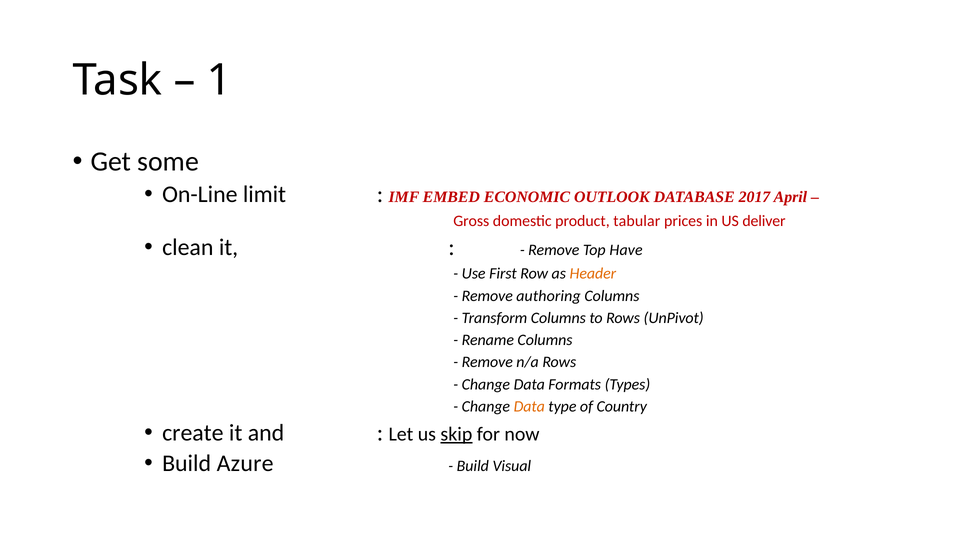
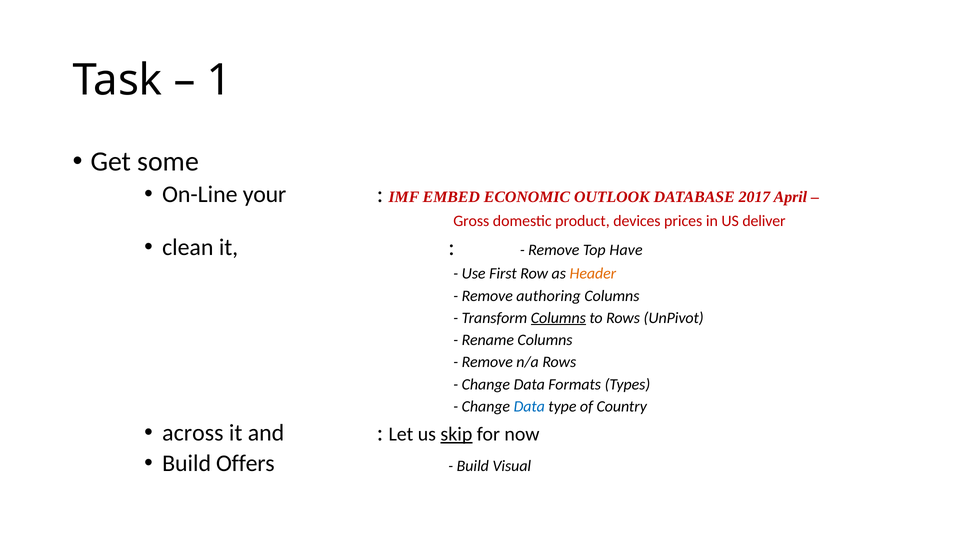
limit: limit -> your (265, 194)
tabular: tabular -> devices (637, 221)
Columns underline: none -> present (558, 318)
Data colour: orange -> blue (529, 406)
create: create -> across (193, 432)
Azure: Azure -> Offers (245, 463)
